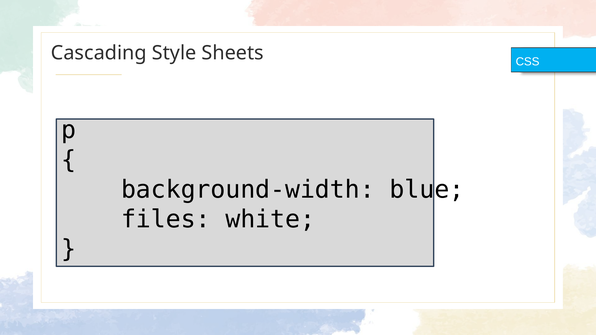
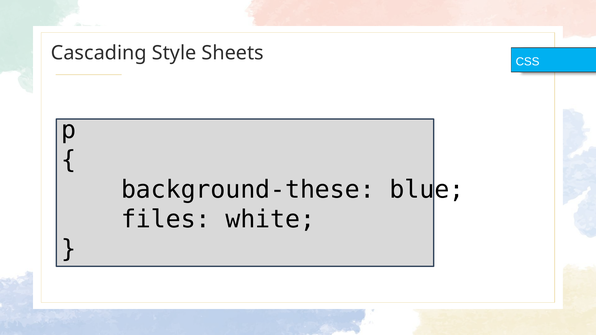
background-width: background-width -> background-these (248, 190)
